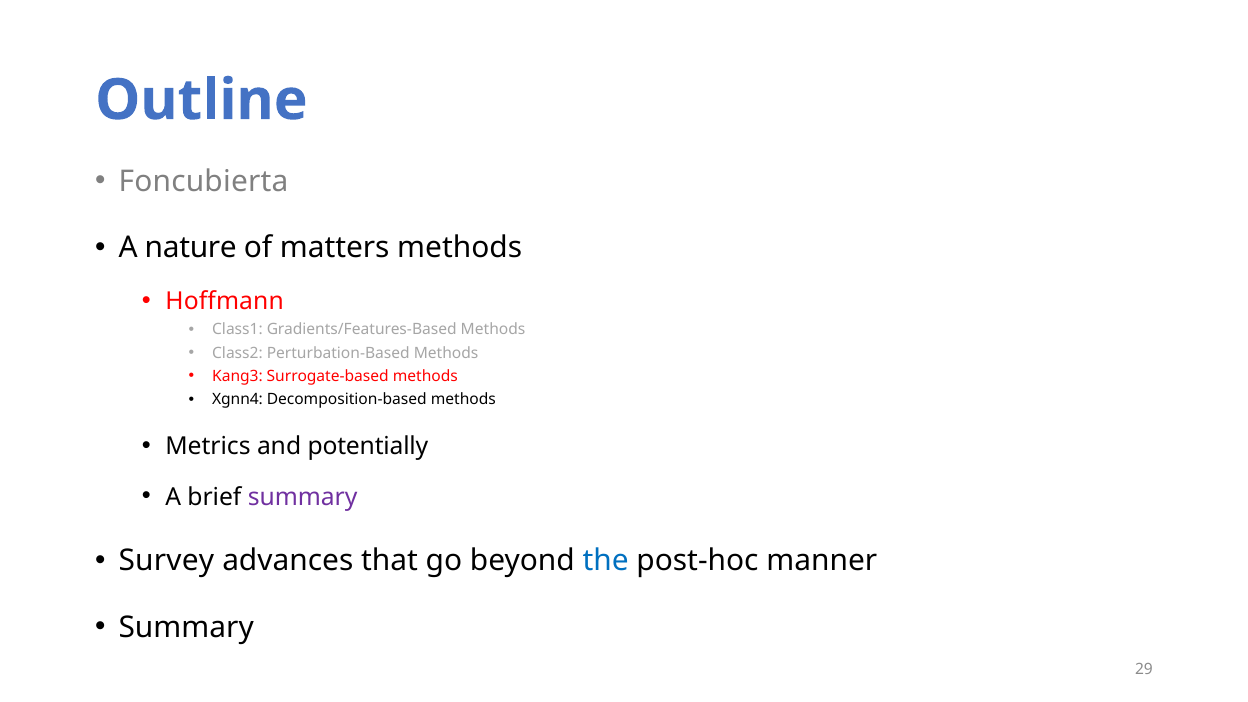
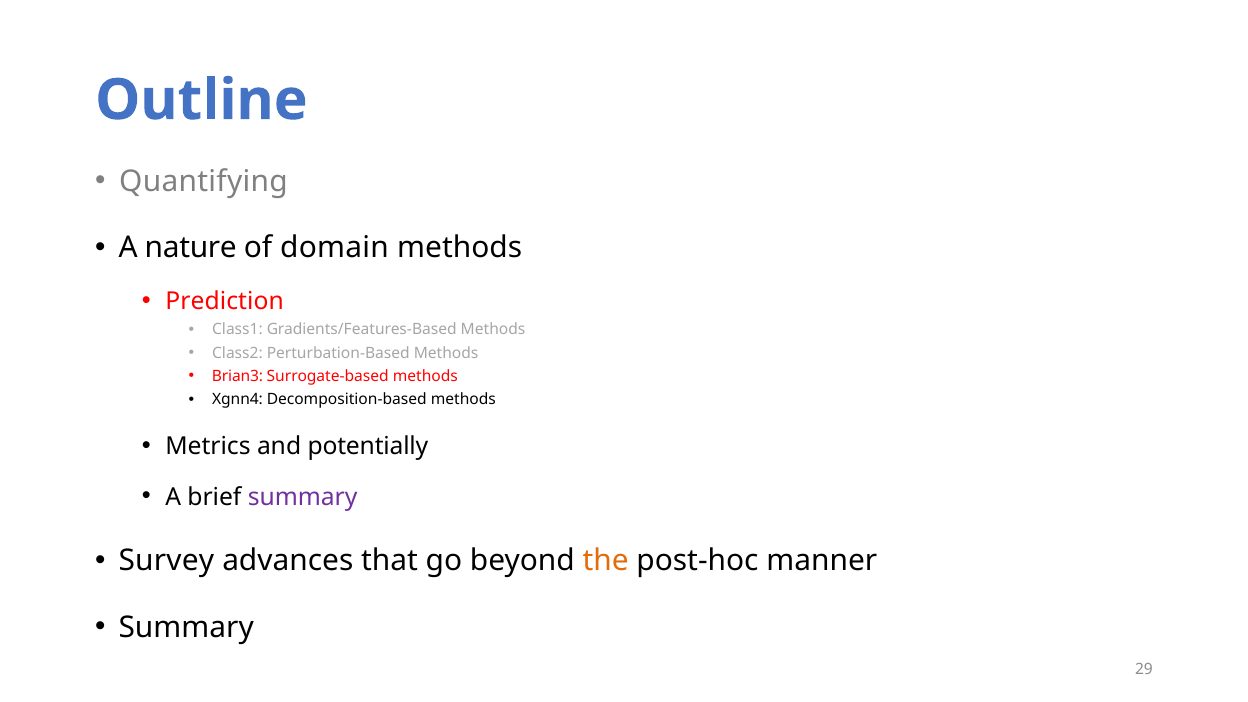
Foncubierta: Foncubierta -> Quantifying (203, 181)
matters: matters -> domain (335, 248)
Hoffmann: Hoffmann -> Prediction (225, 302)
Kang3: Kang3 -> Brian3 (238, 376)
the colour: blue -> orange (606, 561)
